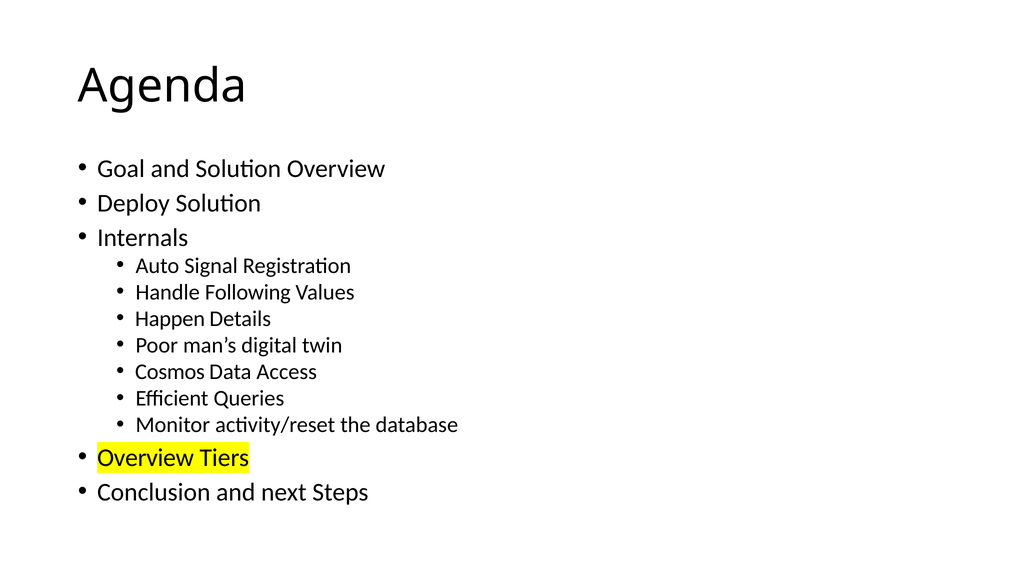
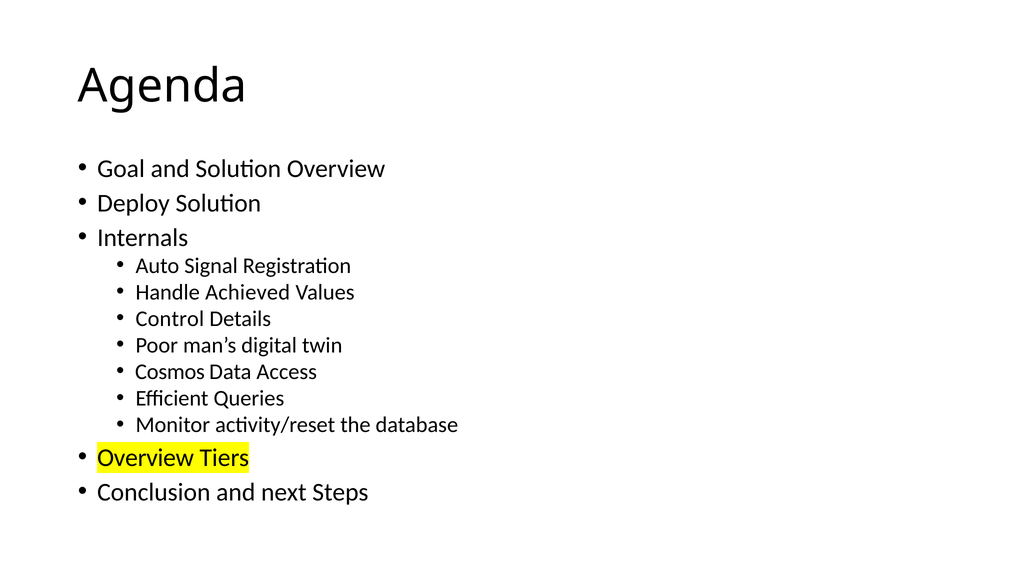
Following: Following -> Achieved (248, 292)
Happen: Happen -> Control (170, 319)
